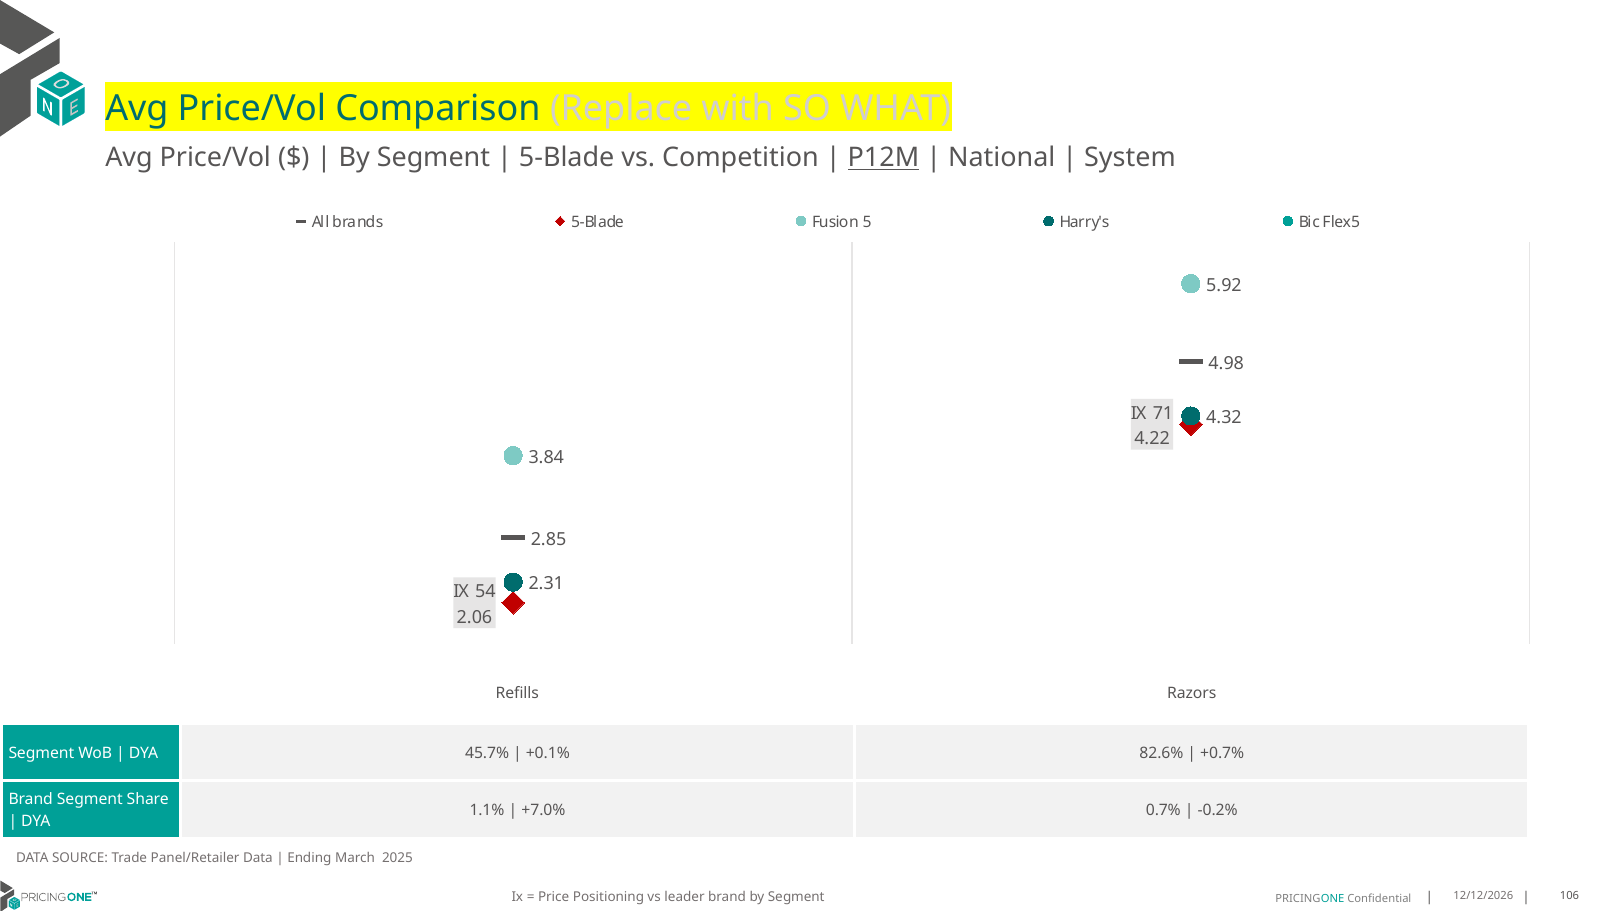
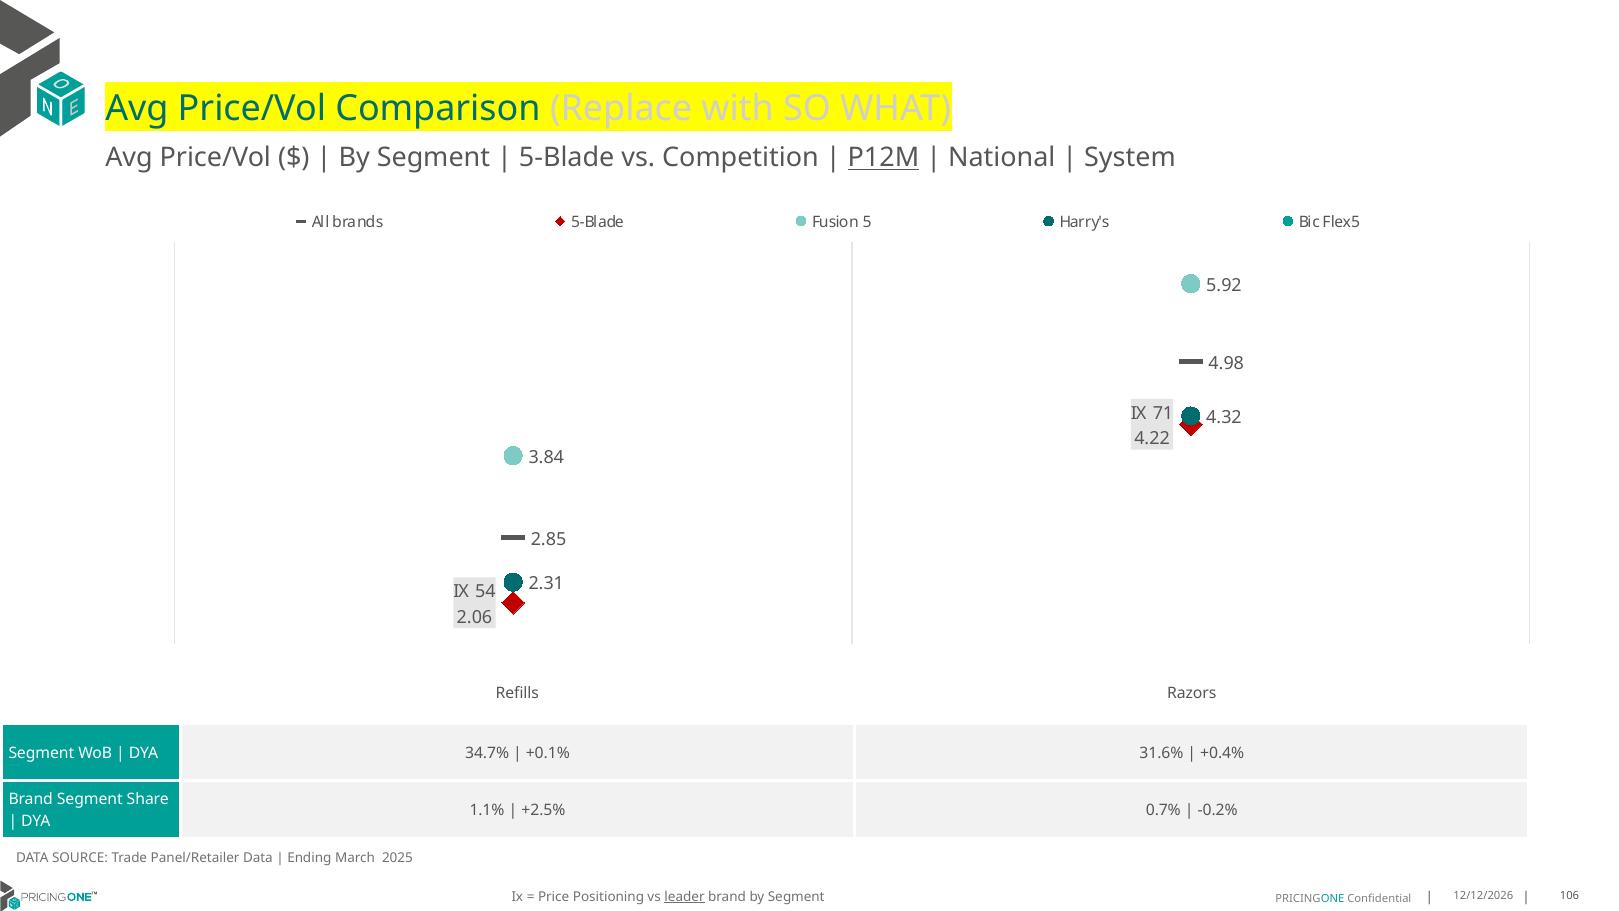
45.7%: 45.7% -> 34.7% (487, 753)
82.6%: 82.6% -> 31.6% (1161, 753)
+0.7%: +0.7% -> +0.4% (1222, 753)
+7.0%: +7.0% -> +2.5% (543, 810)
leader underline: none -> present (685, 896)
